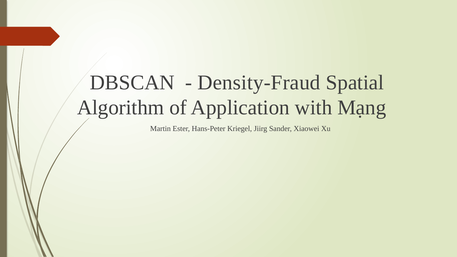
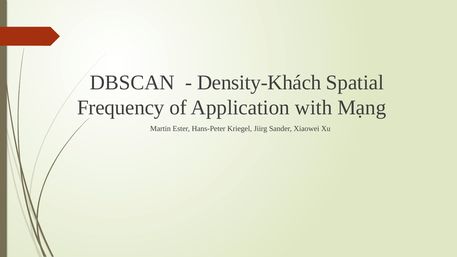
Density-Fraud: Density-Fraud -> Density-Khách (259, 82)
Algorithm: Algorithm -> Frequency (121, 108)
